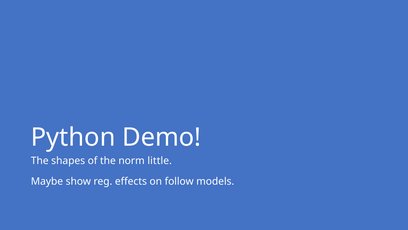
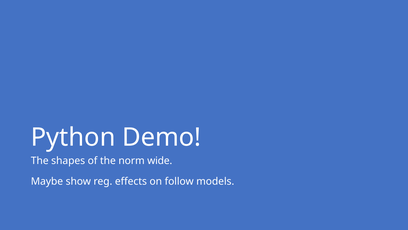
little: little -> wide (160, 161)
